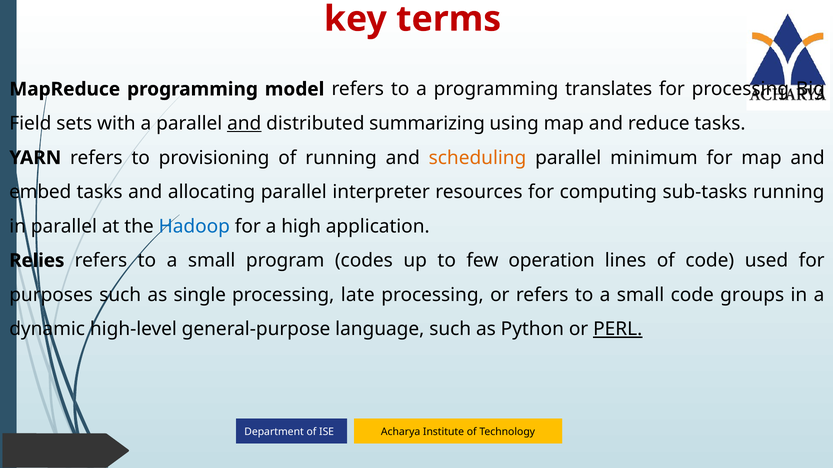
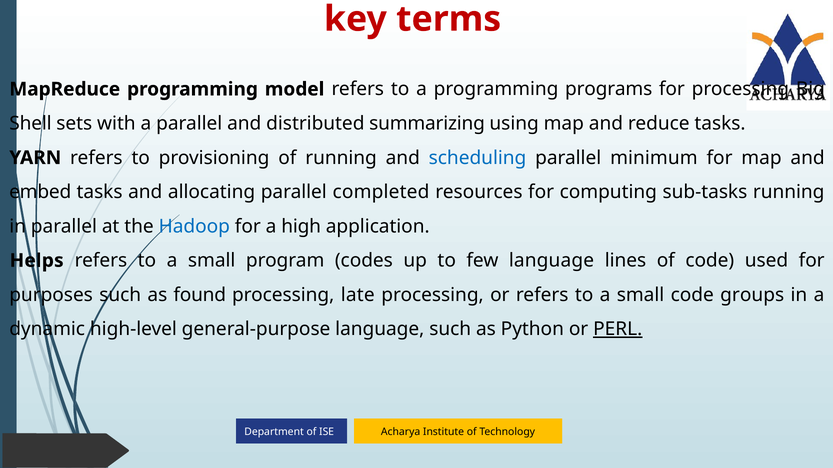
translates: translates -> programs (609, 89)
Field: Field -> Shell (30, 124)
and underline: present -> none (244, 124)
scheduling colour: orange -> blue (478, 158)
interpreter: interpreter -> completed (381, 192)
Relies: Relies -> Helps (37, 261)
few operation: operation -> language (551, 261)
single: single -> found (200, 295)
